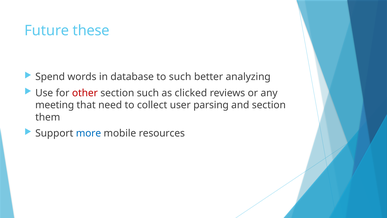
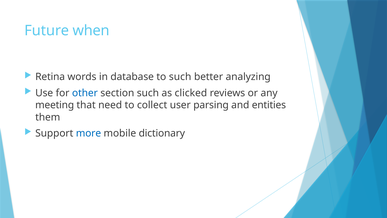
these: these -> when (91, 31)
Spend: Spend -> Retina (50, 77)
other colour: red -> blue (85, 93)
and section: section -> entities (269, 105)
resources: resources -> dictionary (162, 133)
